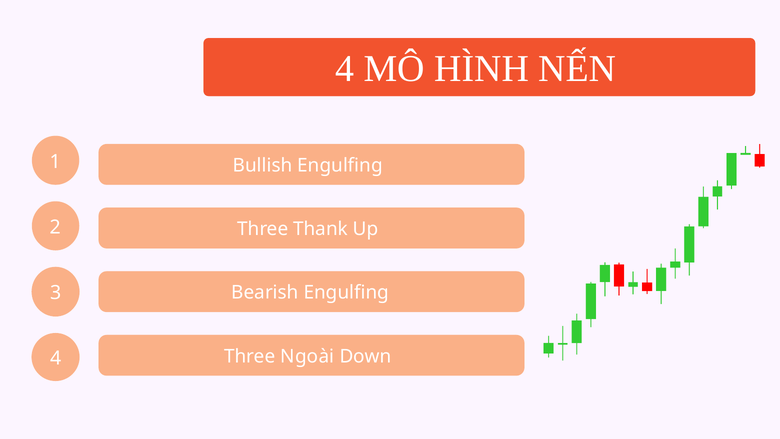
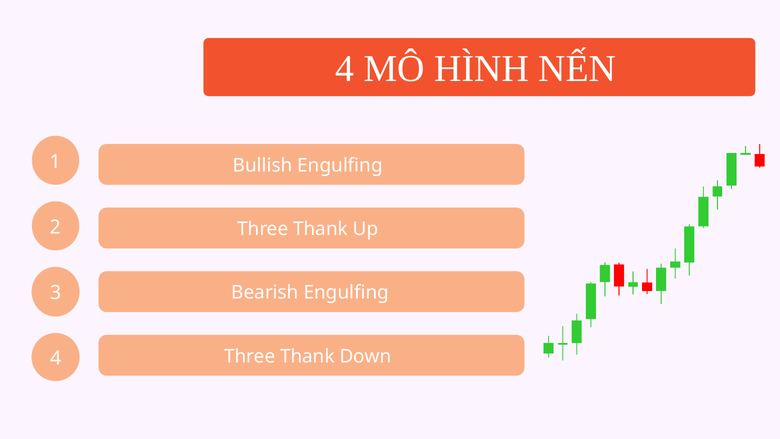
Ngoài: Ngoài -> Thank (308, 356)
